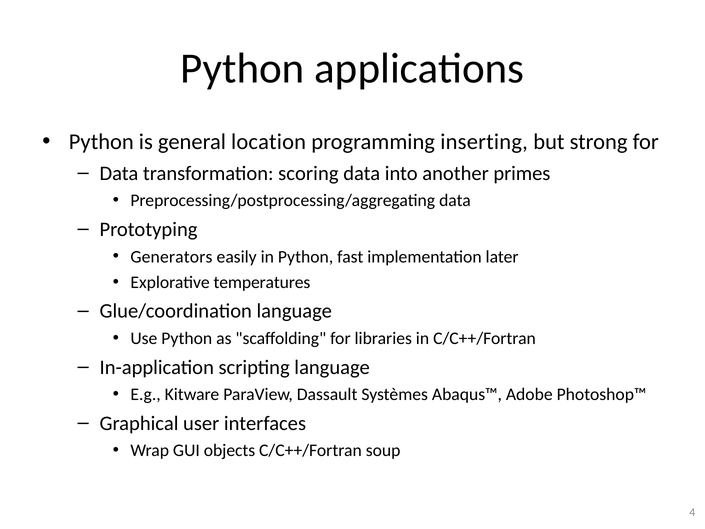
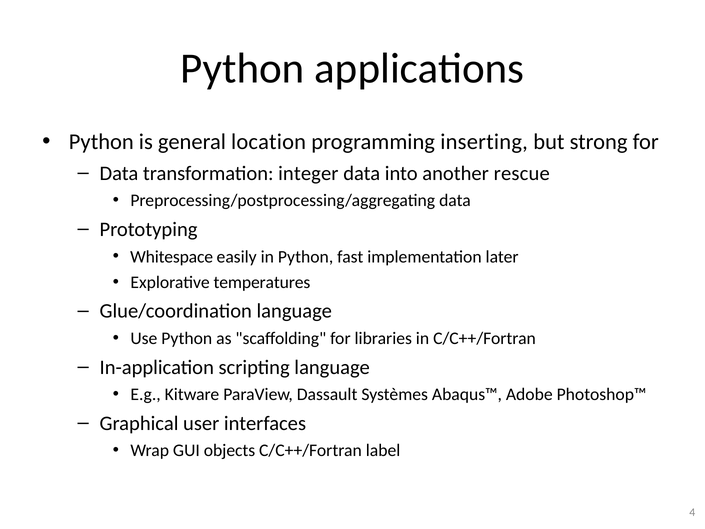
scoring: scoring -> integer (308, 173)
primes: primes -> rescue (522, 173)
Generators: Generators -> Whitespace (172, 257)
soup: soup -> label (383, 450)
